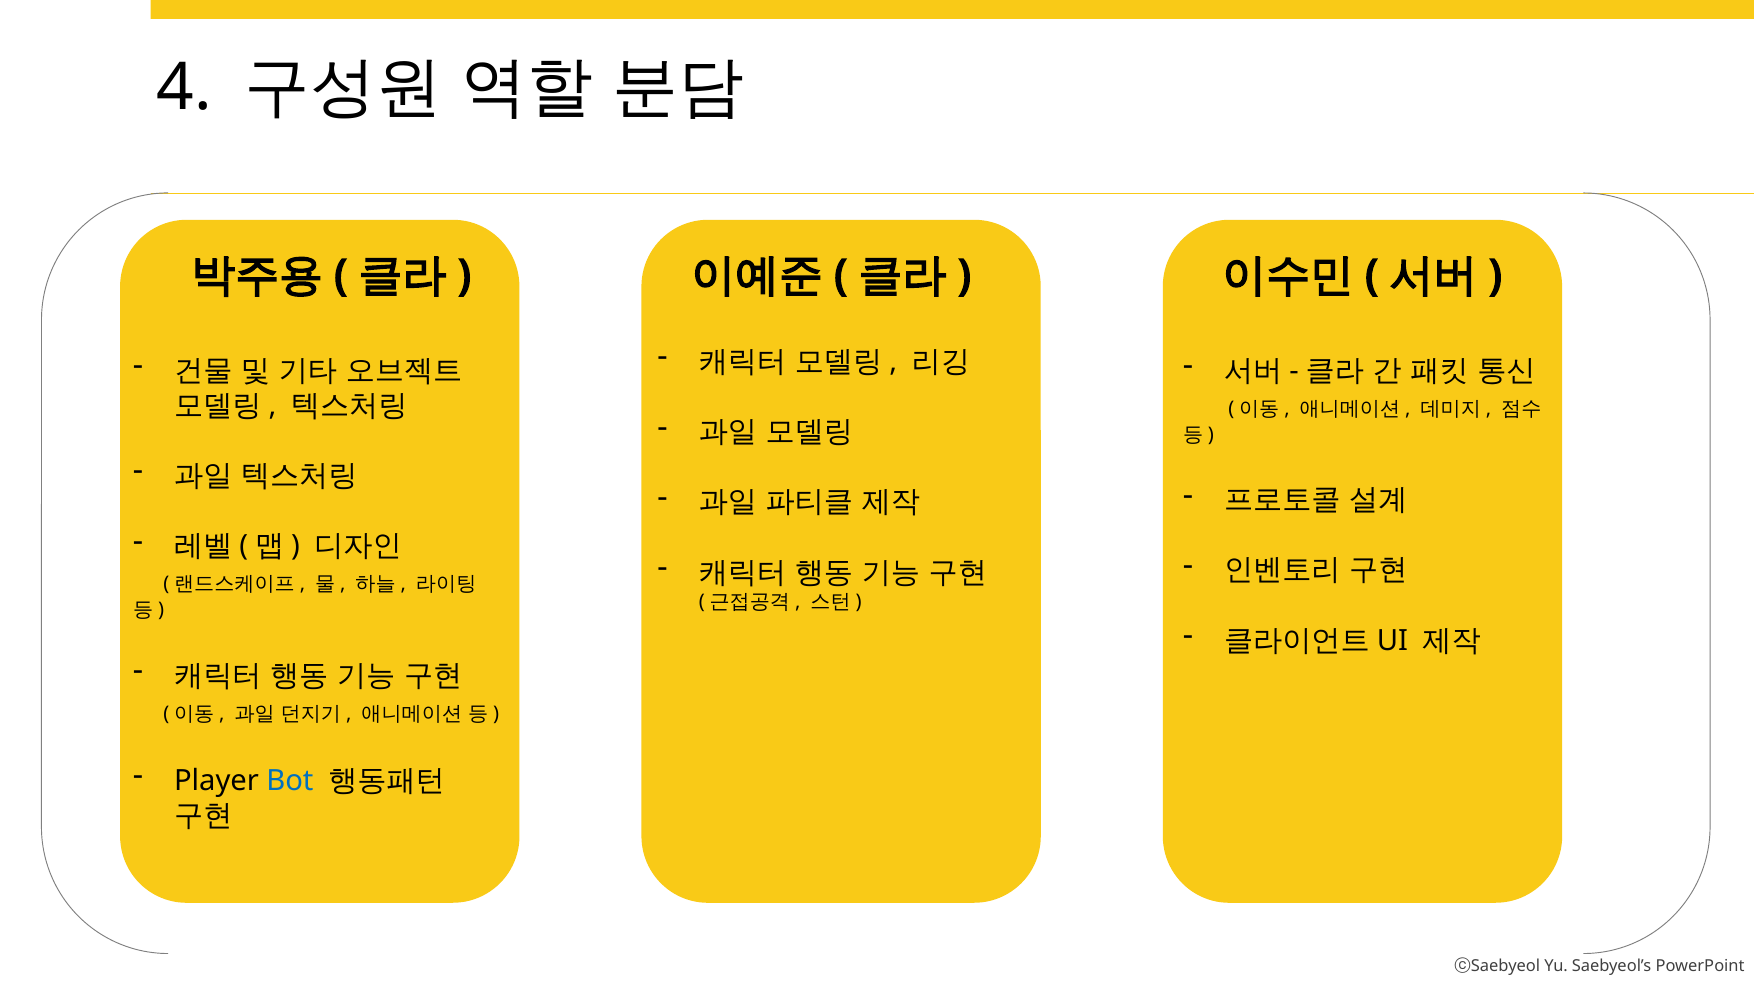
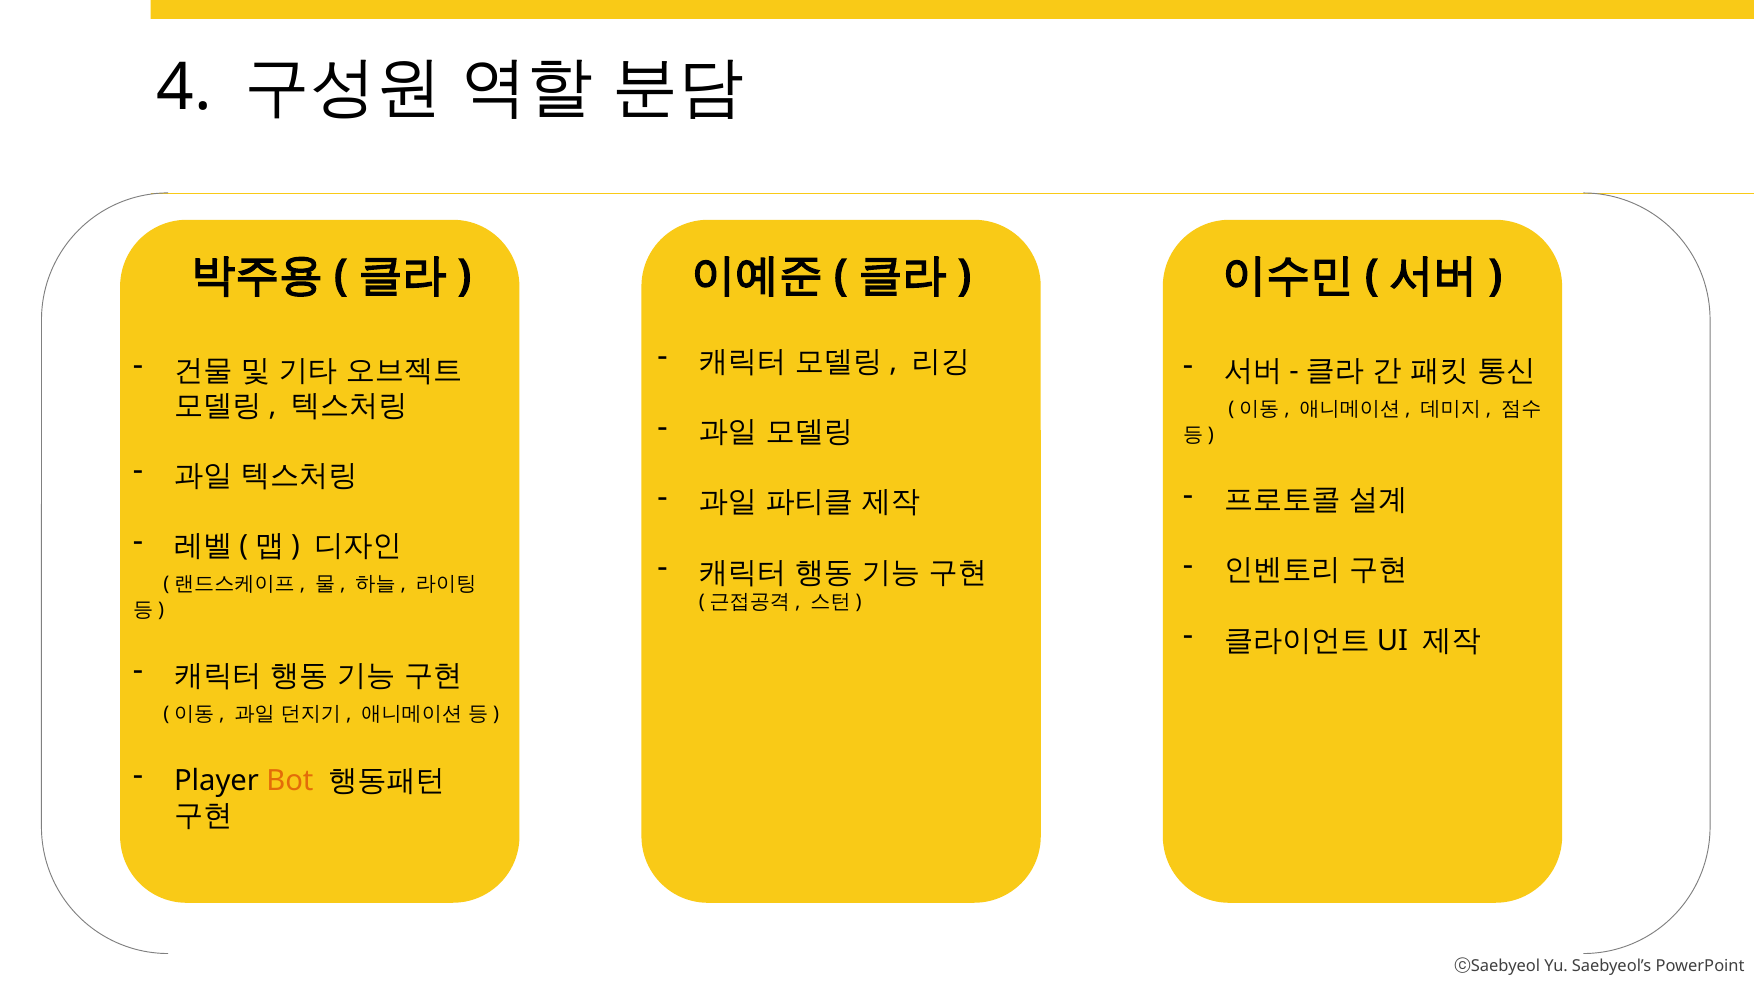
Bot colour: blue -> orange (290, 780)
